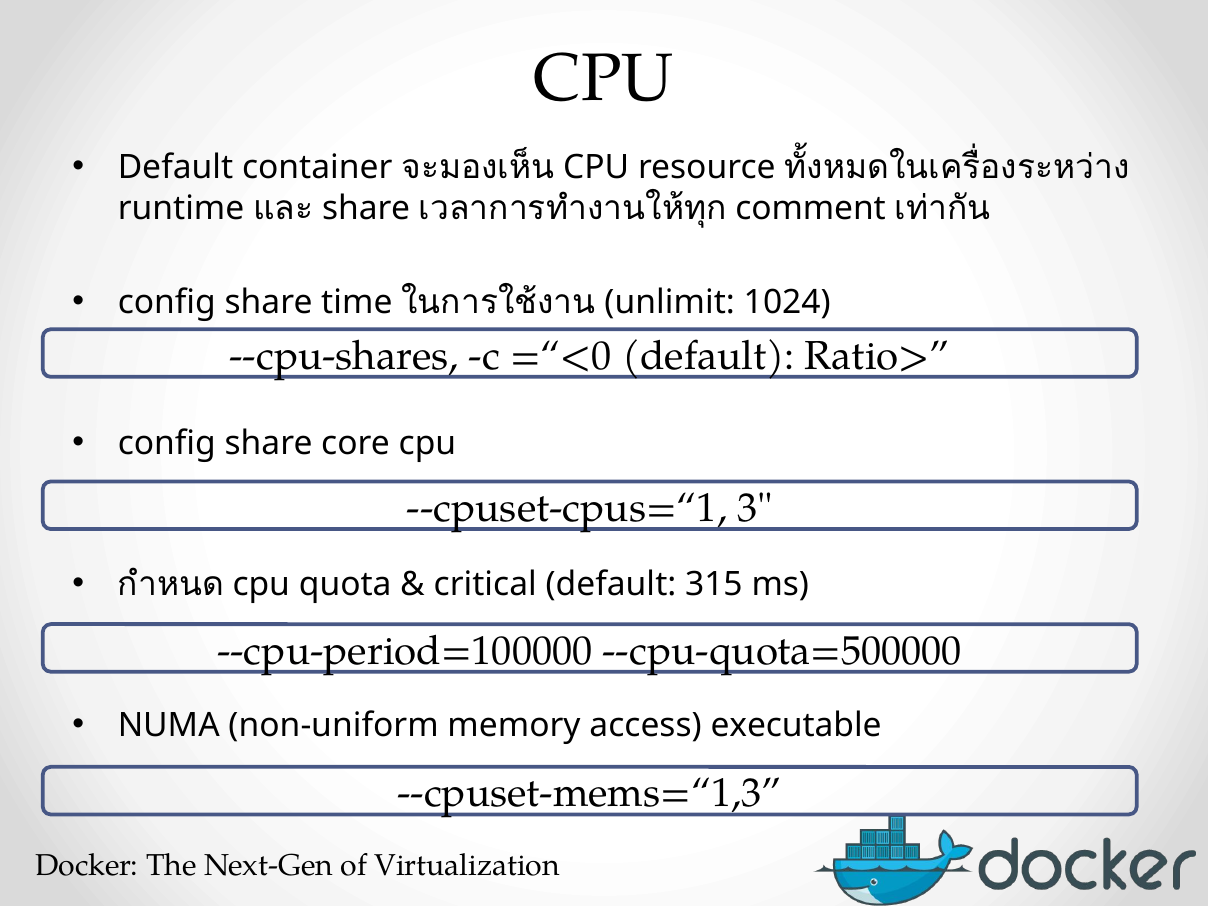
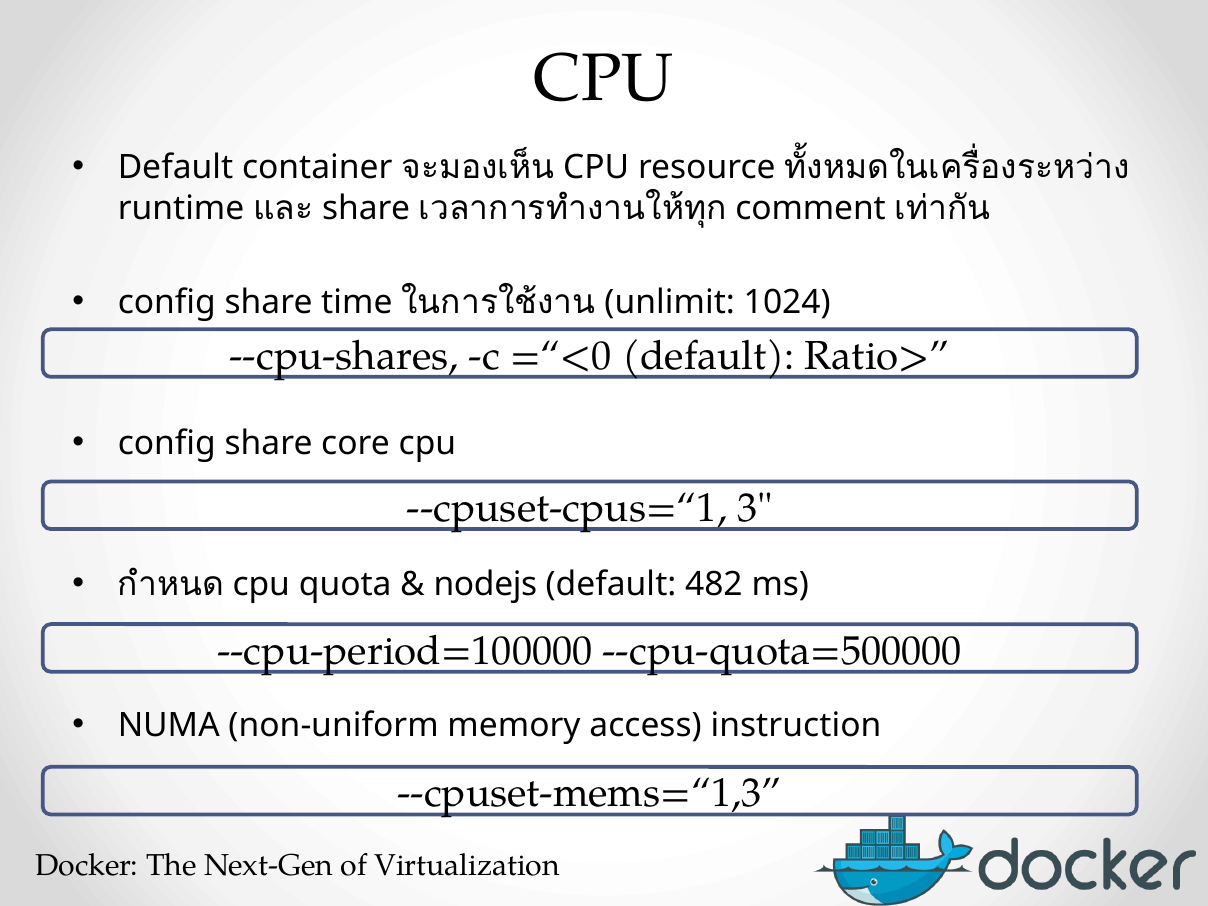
critical: critical -> nodejs (485, 584)
315: 315 -> 482 (714, 584)
executable: executable -> instruction (796, 725)
